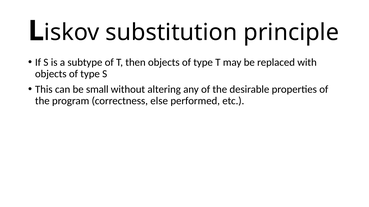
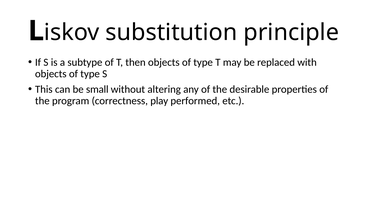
else: else -> play (159, 101)
